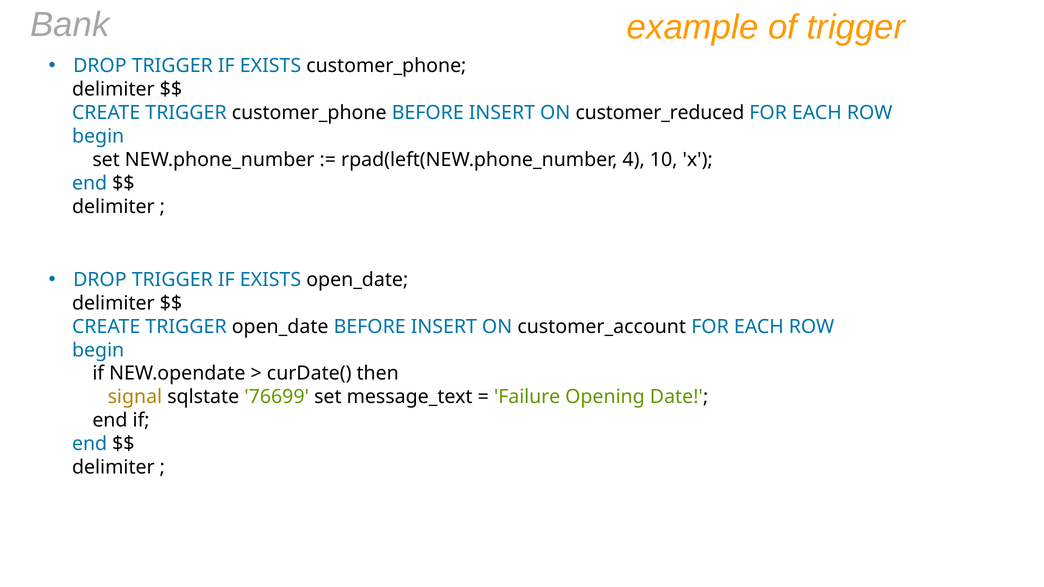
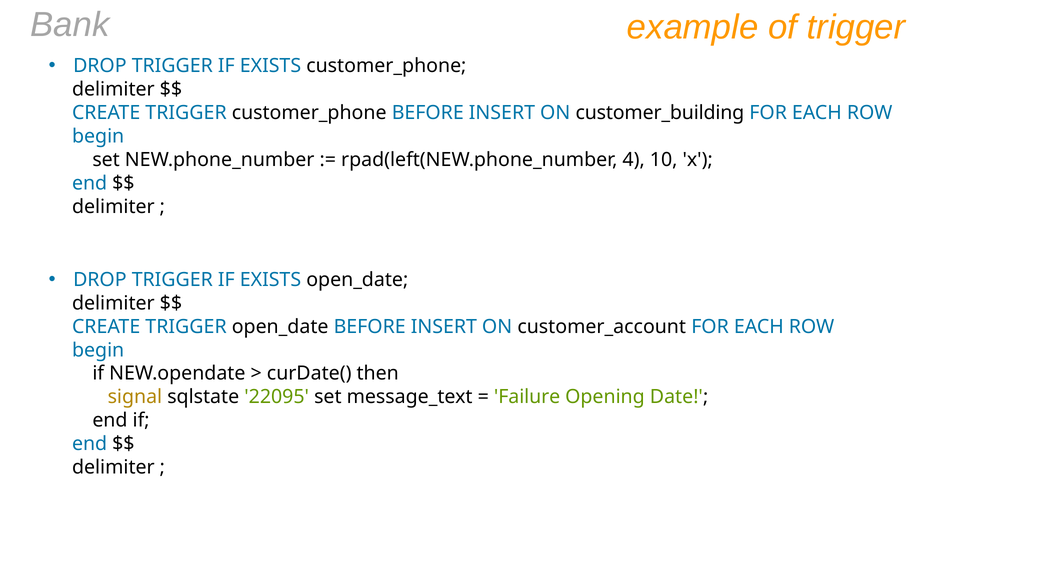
customer_reduced: customer_reduced -> customer_building (660, 113)
76699: 76699 -> 22095 (277, 397)
